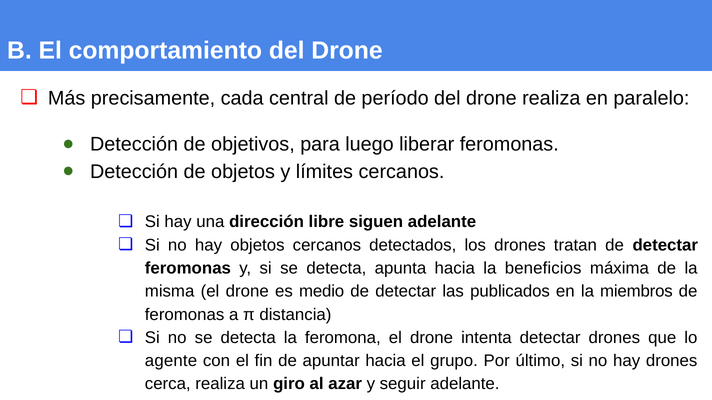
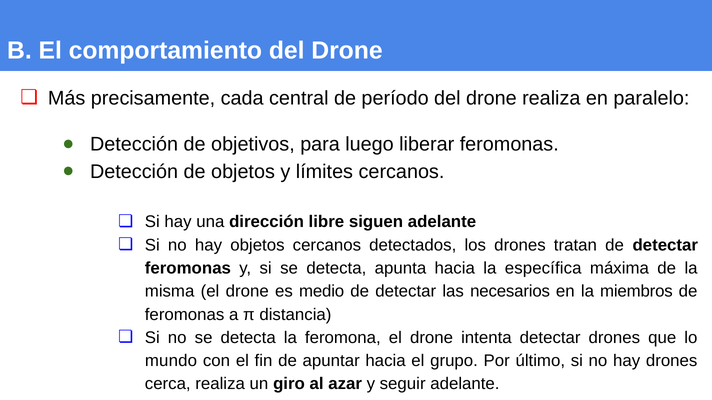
beneficios: beneficios -> específica (543, 269)
publicados: publicados -> necesarios (510, 292)
agente: agente -> mundo (171, 361)
